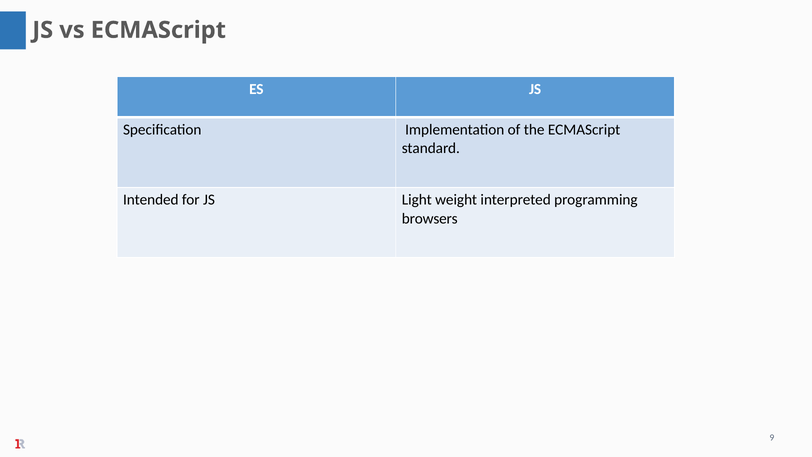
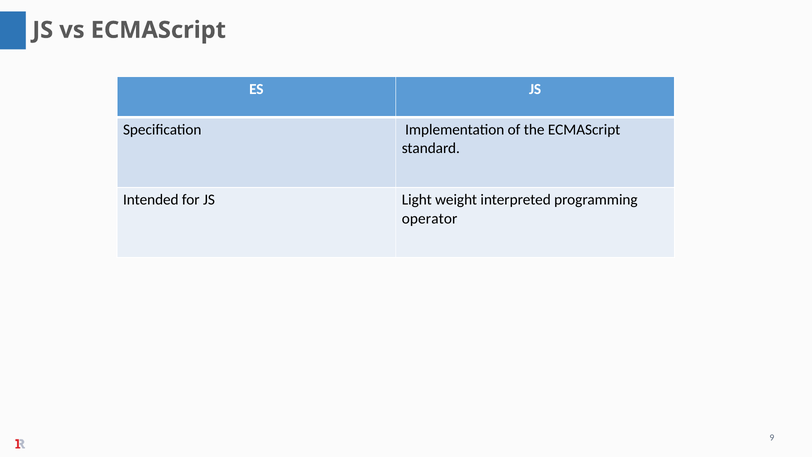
browsers: browsers -> operator (430, 218)
